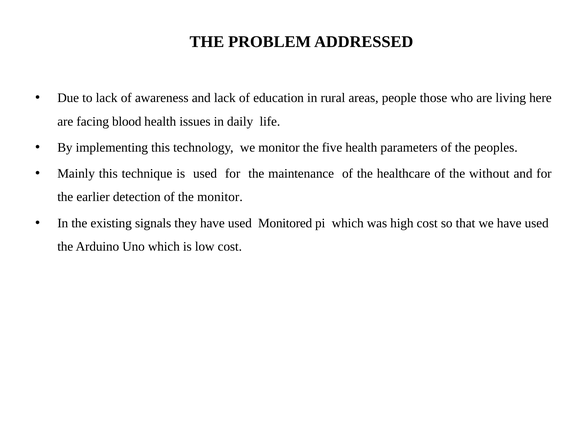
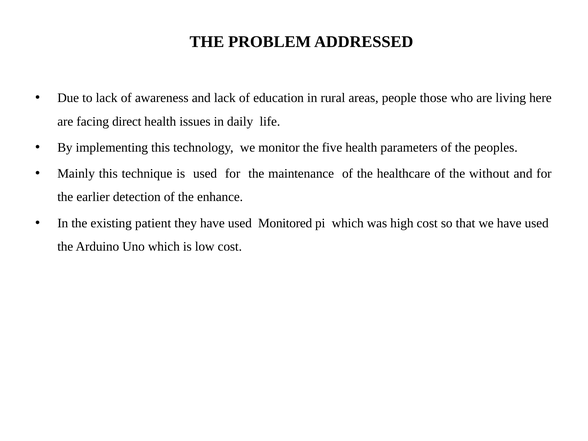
blood: blood -> direct (127, 121)
the monitor: monitor -> enhance (220, 197)
signals: signals -> patient (153, 223)
